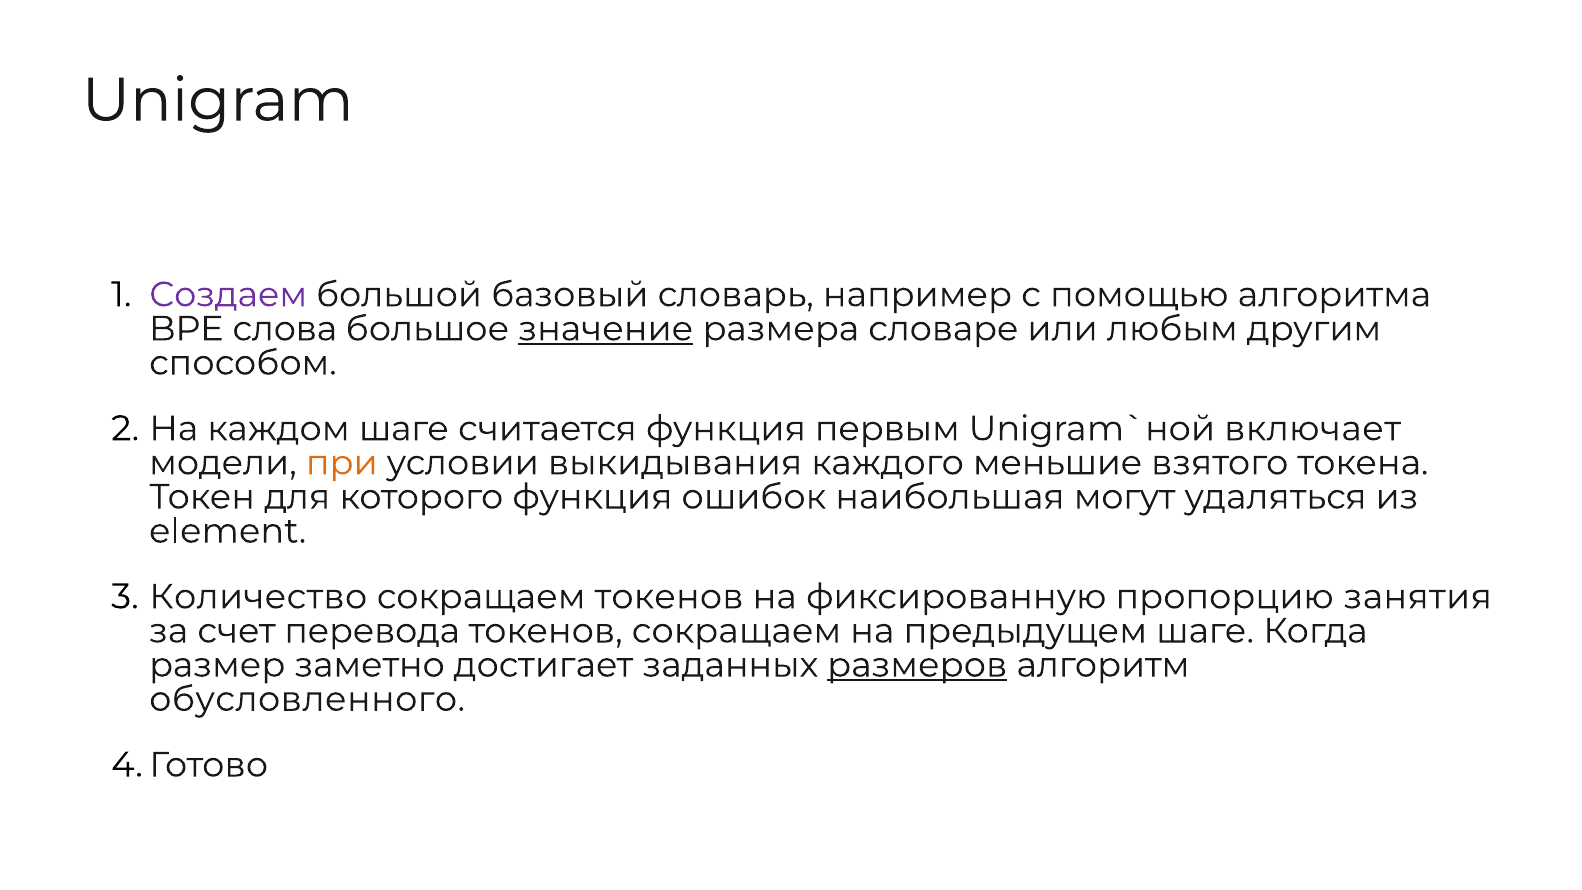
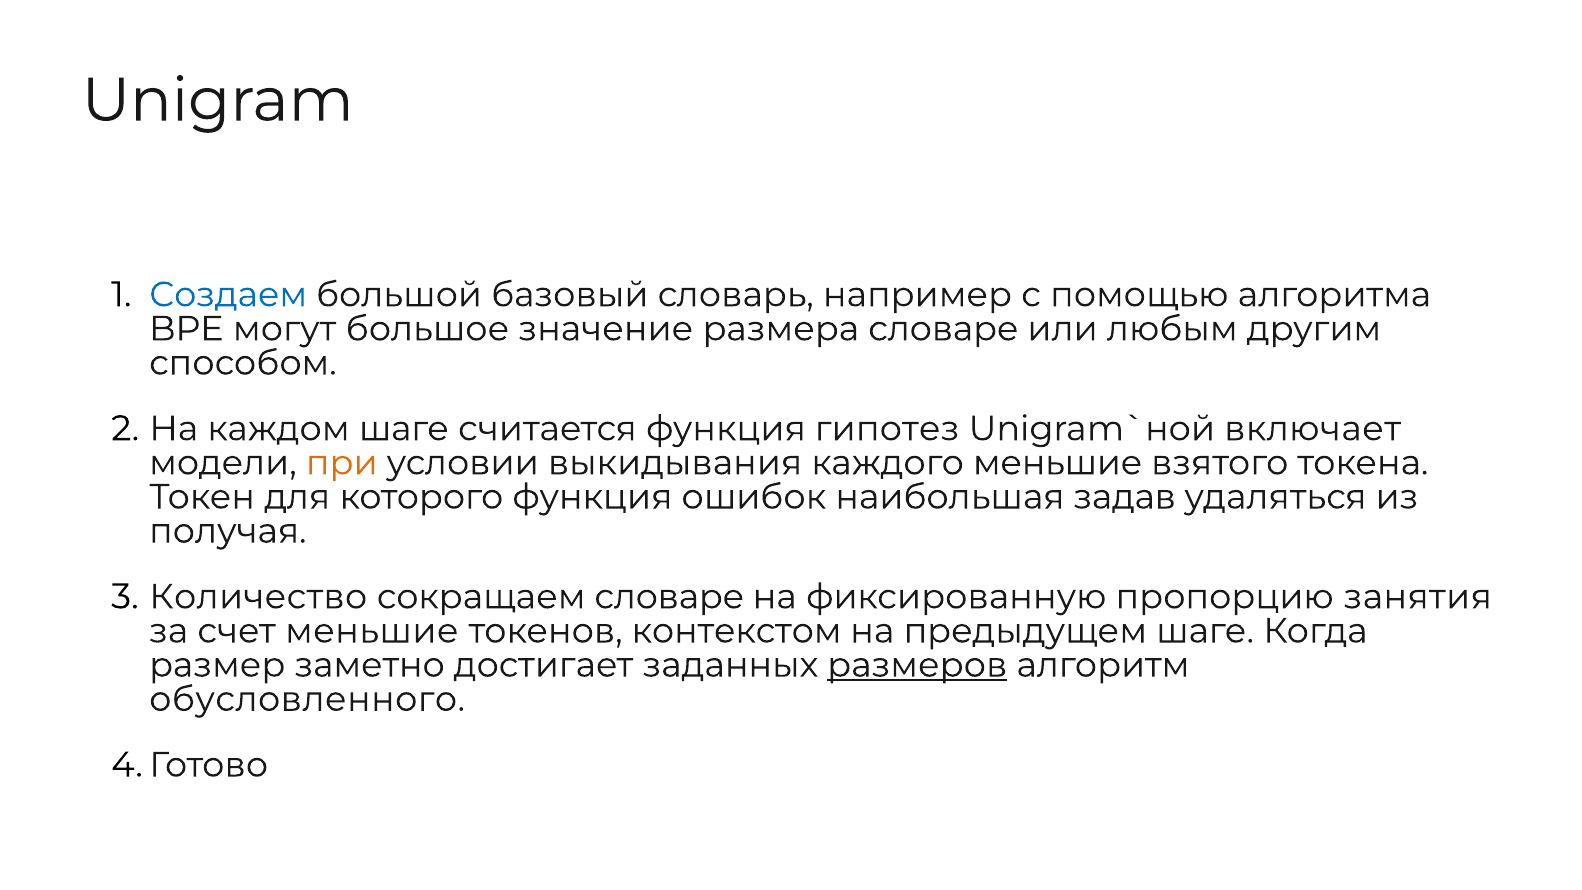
Создаем colour: purple -> blue (228, 295)
слова: слова -> могут (285, 329)
значение underline: present -> none (606, 329)
первым: первым -> гипотез (887, 429)
могут: могут -> задав (1125, 497)
element: element -> получая (228, 531)
сокращаем токенов: токенов -> словаре (669, 597)
счет перевода: перевода -> меньшие (372, 631)
токенов сокращаем: сокращаем -> контекстом (737, 631)
